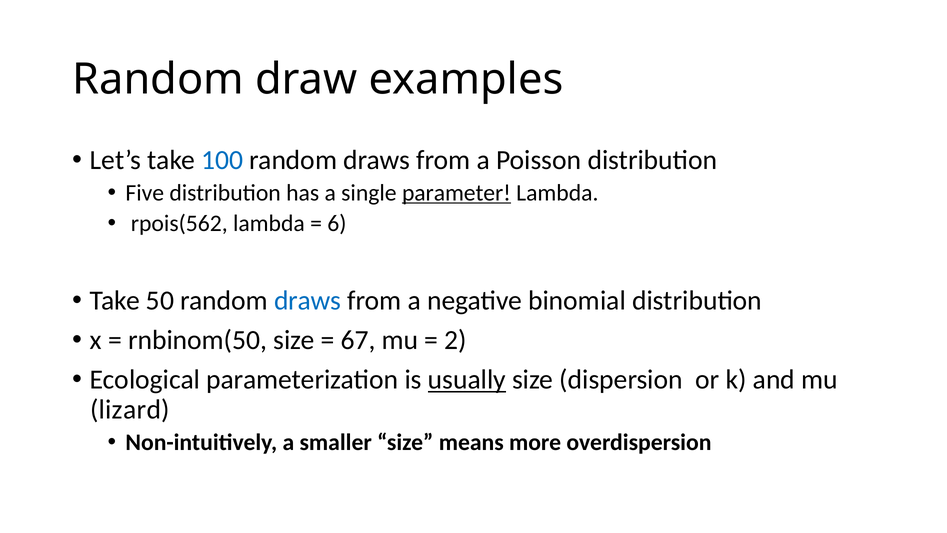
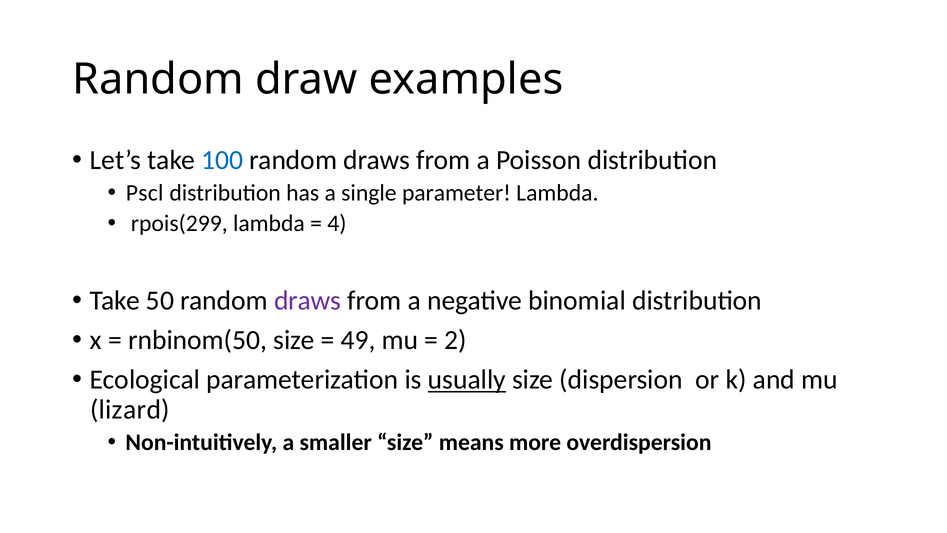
Five: Five -> Pscl (145, 193)
parameter underline: present -> none (456, 193)
rpois(562: rpois(562 -> rpois(299 (179, 223)
6: 6 -> 4 (337, 223)
draws colour: blue -> purple (308, 300)
67: 67 -> 49 (358, 340)
